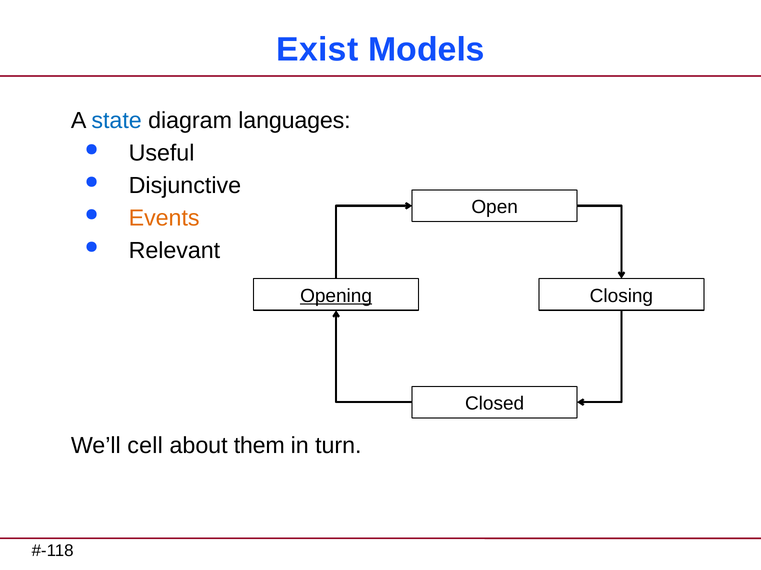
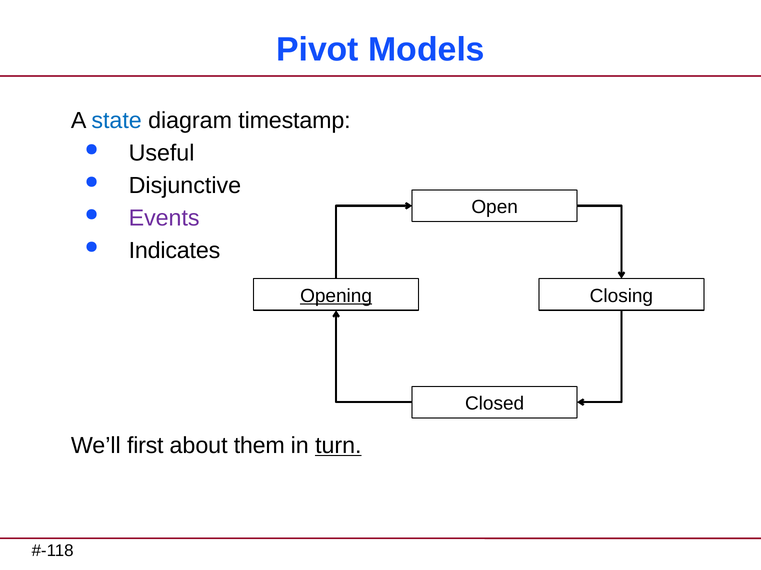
Exist: Exist -> Pivot (317, 50)
languages: languages -> timestamp (294, 121)
Events colour: orange -> purple (164, 218)
Relevant: Relevant -> Indicates (174, 251)
cell: cell -> first (145, 446)
turn underline: none -> present (338, 446)
